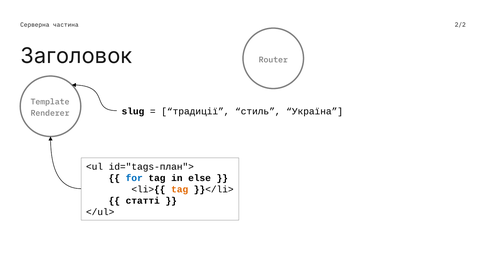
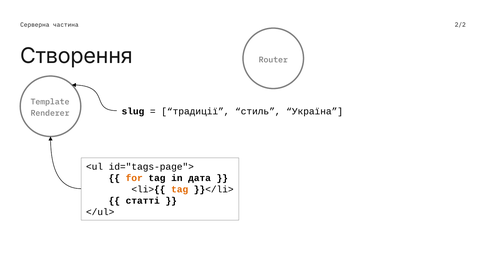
Заголовок: Заголовок -> Створення (77, 56)
id="tags-план">: id="tags-план"> -> id="tags-page"> (151, 167)
for colour: blue -> orange (134, 178)
else: else -> дата (200, 178)
